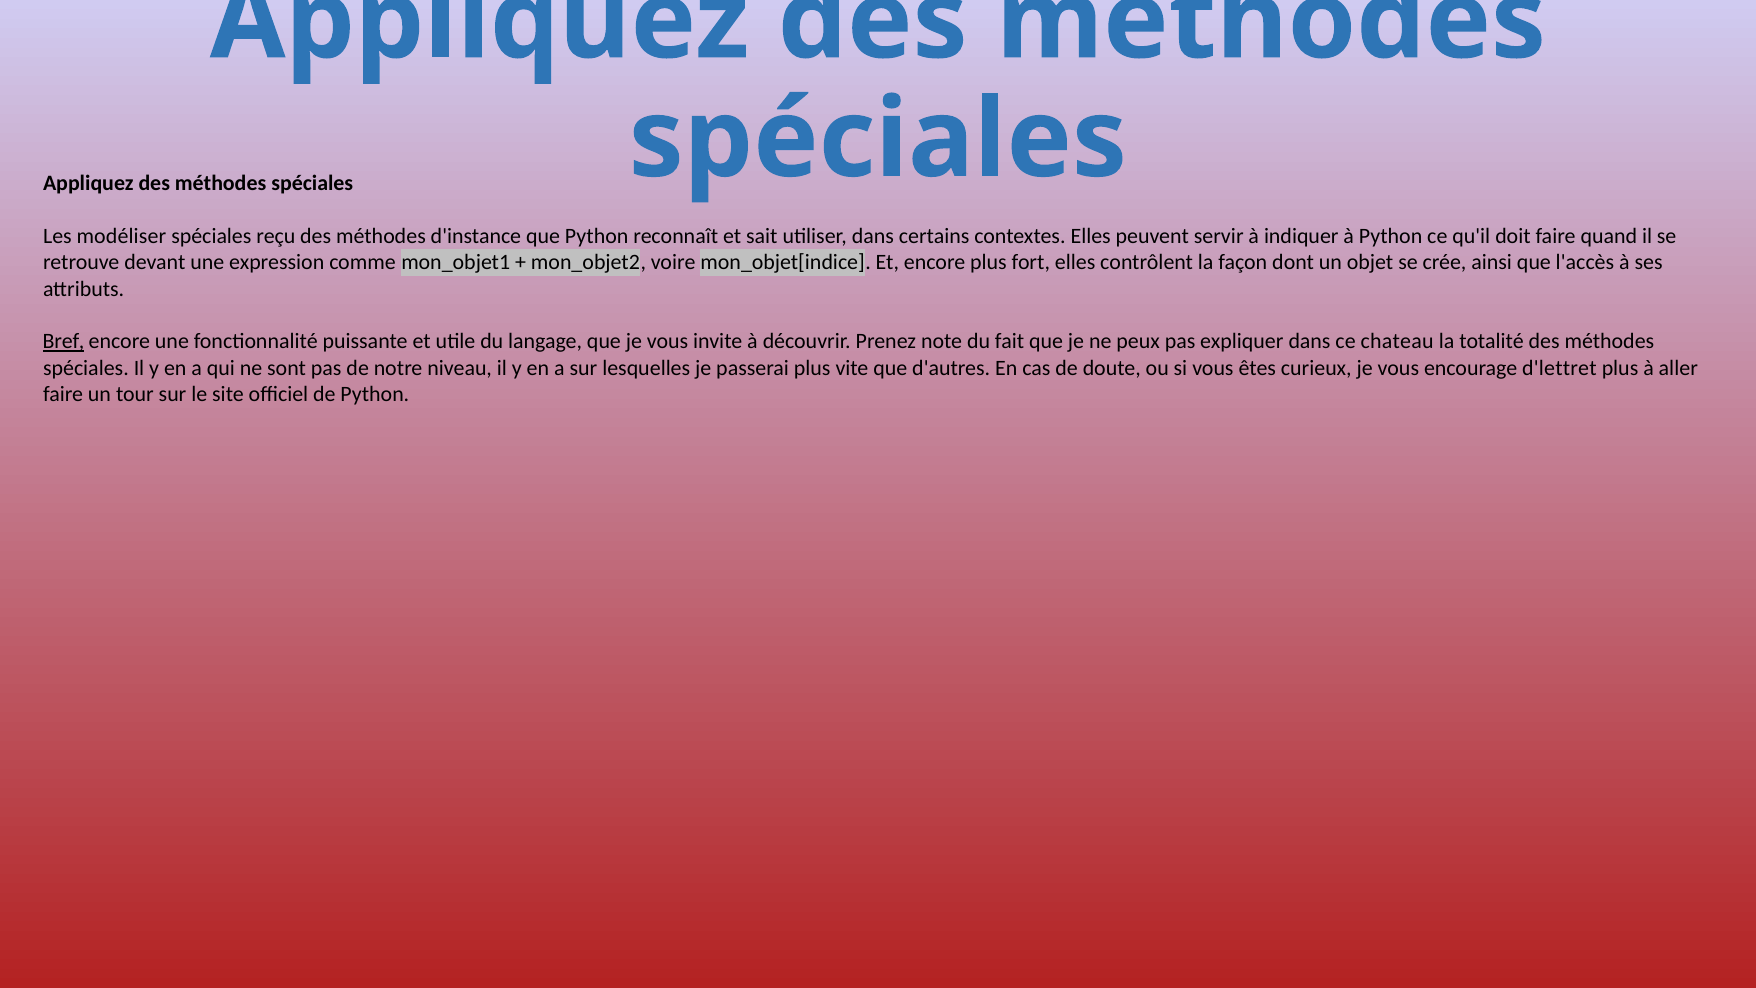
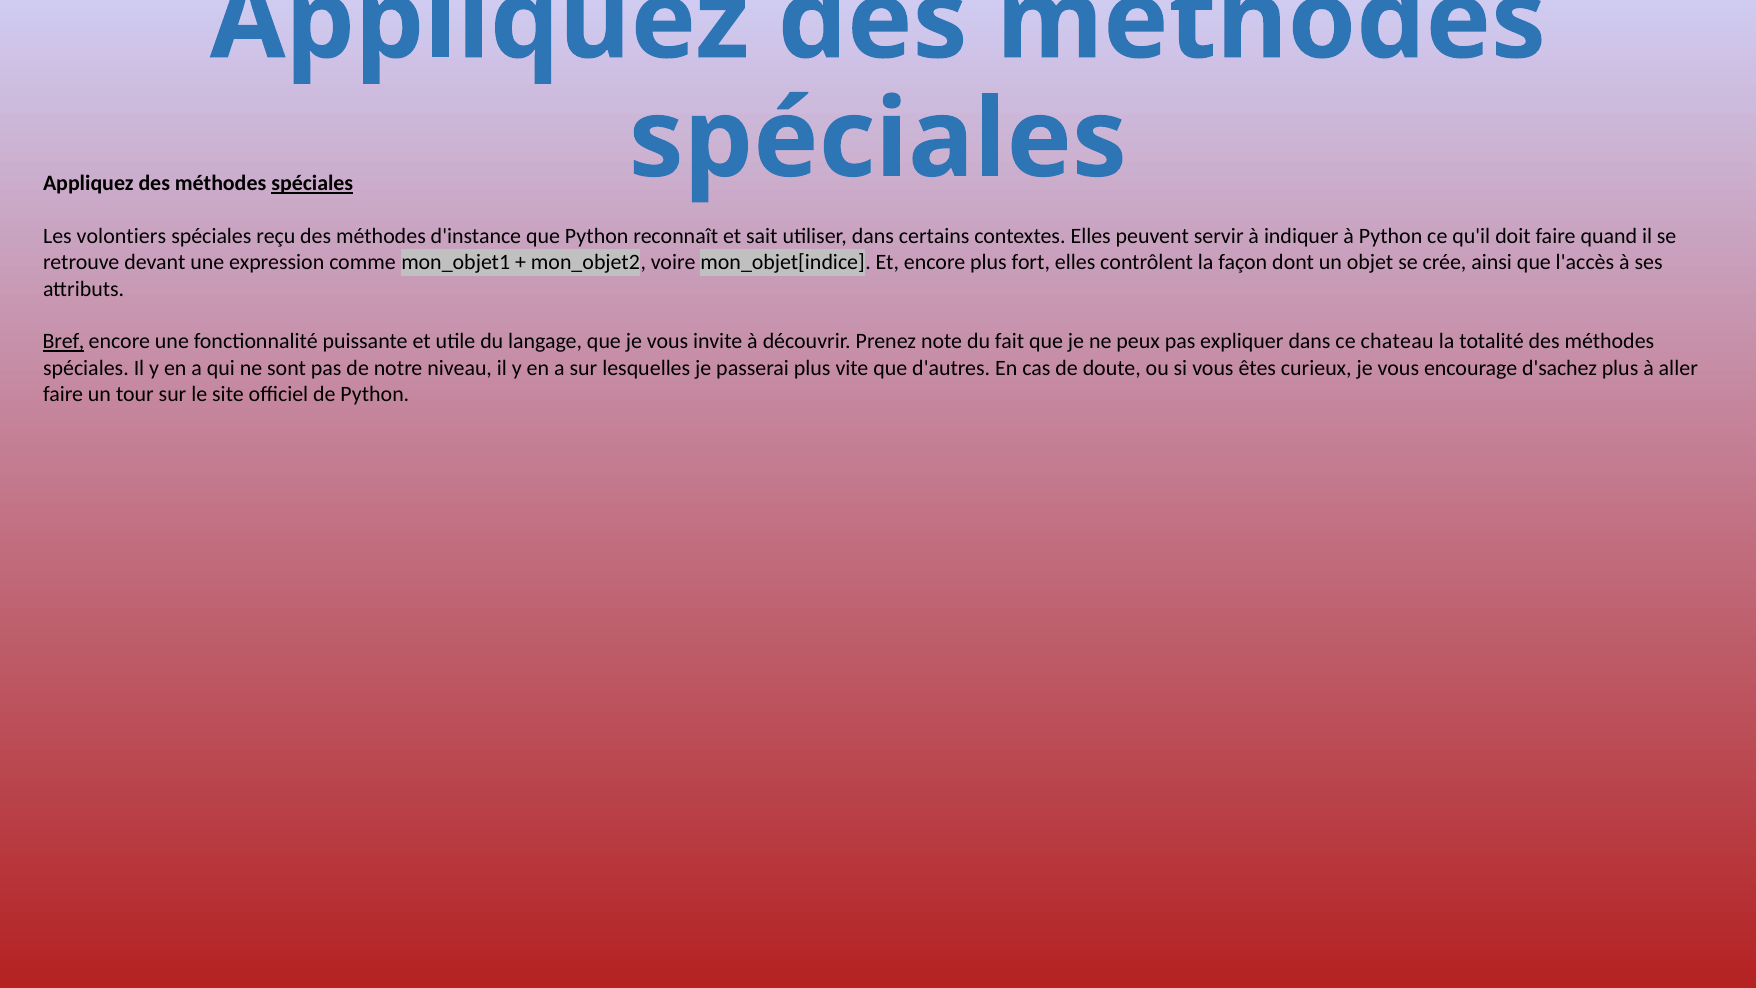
spéciales underline: none -> present (312, 183)
modéliser: modéliser -> volontiers (121, 236)
d'lettret: d'lettret -> d'sachez (1560, 368)
